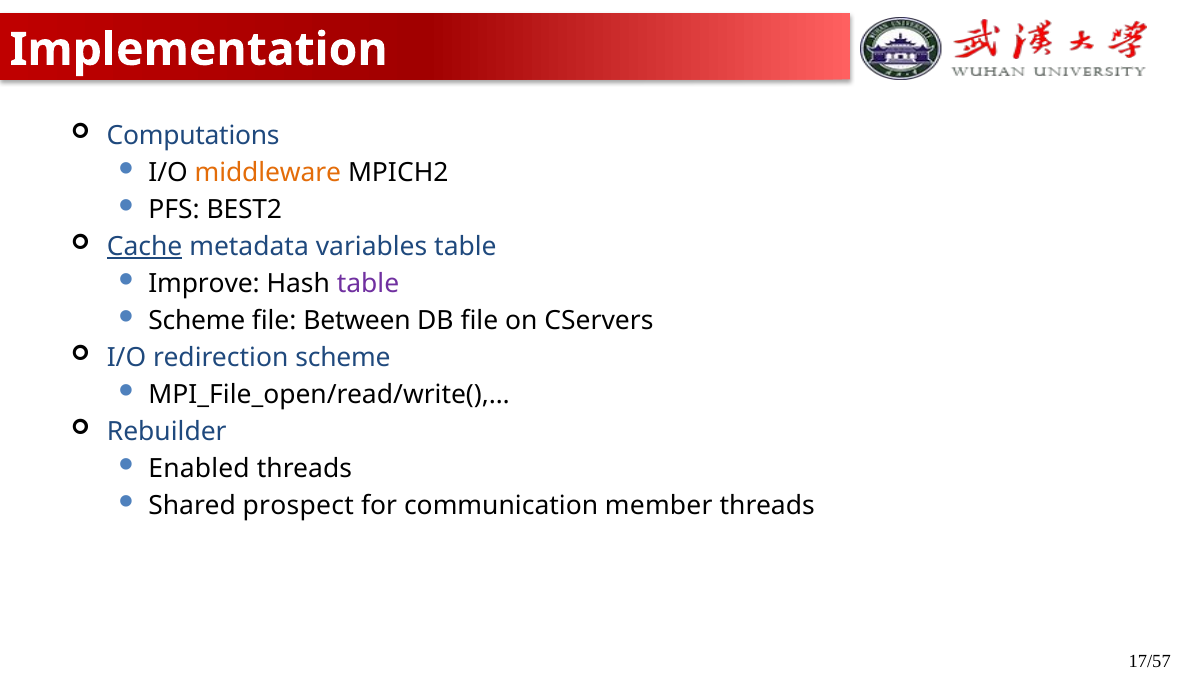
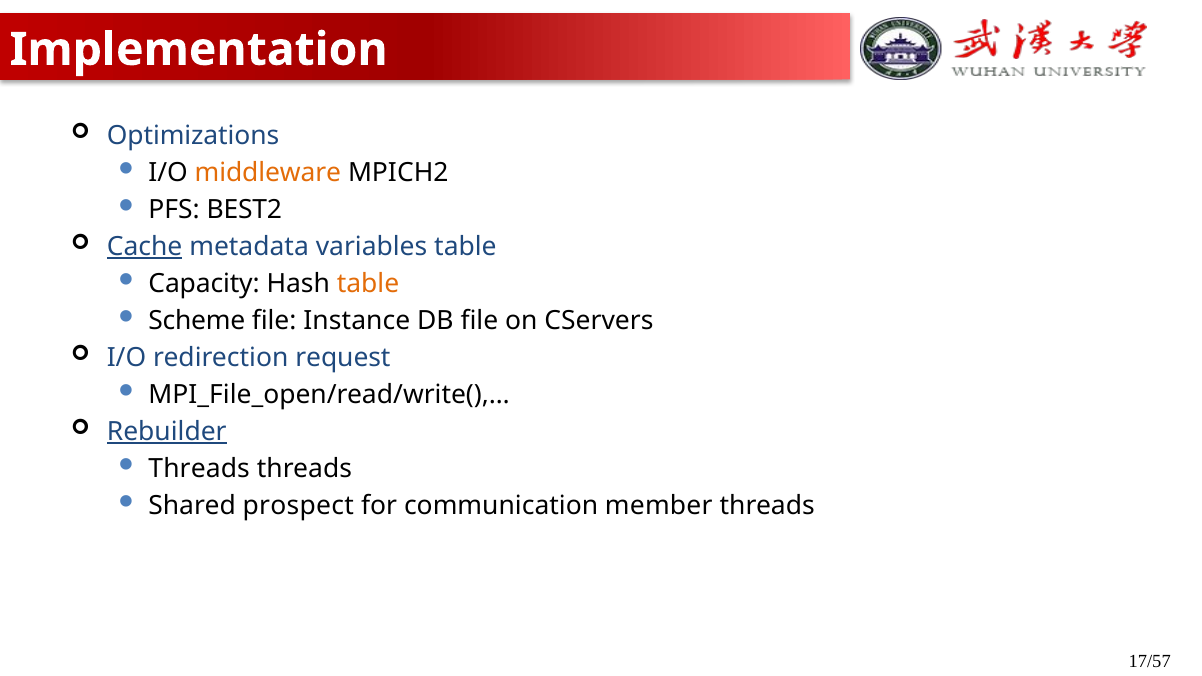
Computations: Computations -> Optimizations (193, 136)
Improve: Improve -> Capacity (204, 284)
table colour: purple -> orange (368, 284)
Between: Between -> Instance (357, 321)
redirection scheme: scheme -> request (343, 358)
Rebuilder underline: none -> present (167, 432)
Enabled: Enabled -> Threads (199, 469)
